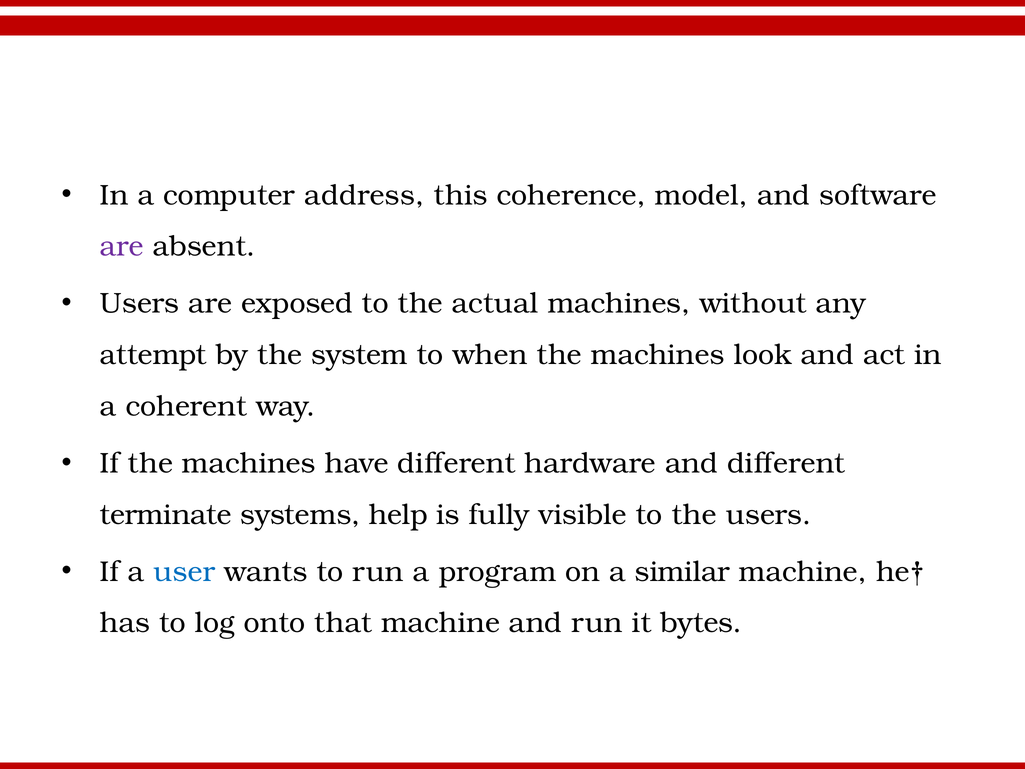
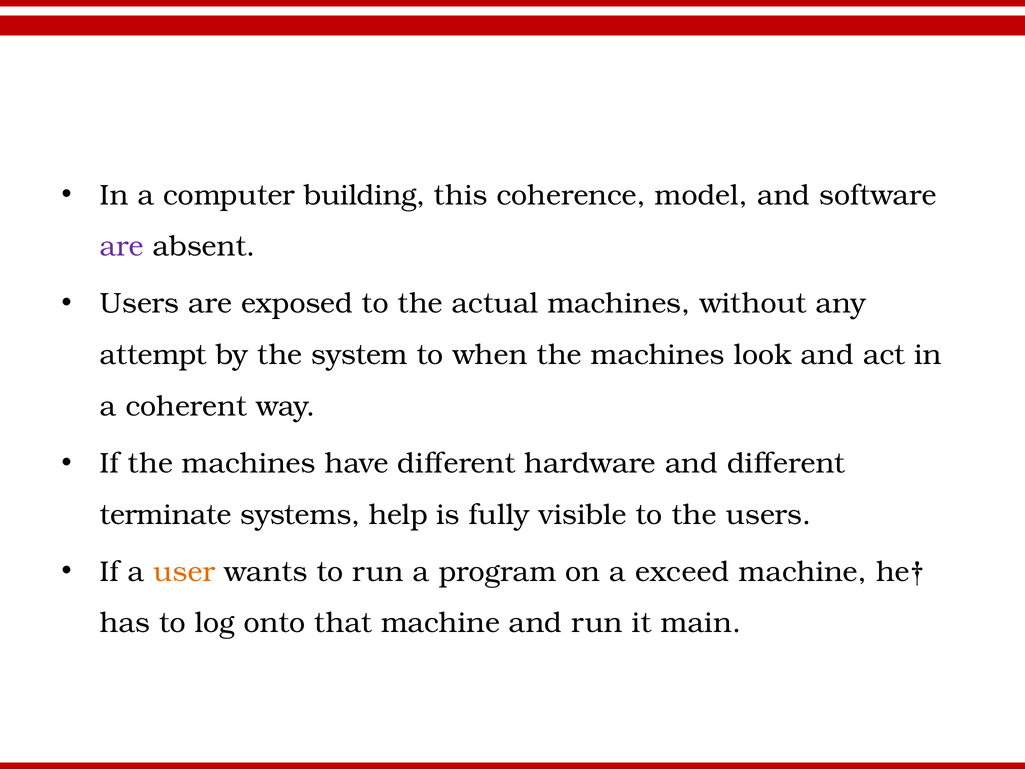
address: address -> building (365, 195)
user colour: blue -> orange (184, 571)
similar: similar -> exceed (682, 571)
bytes: bytes -> main (701, 623)
